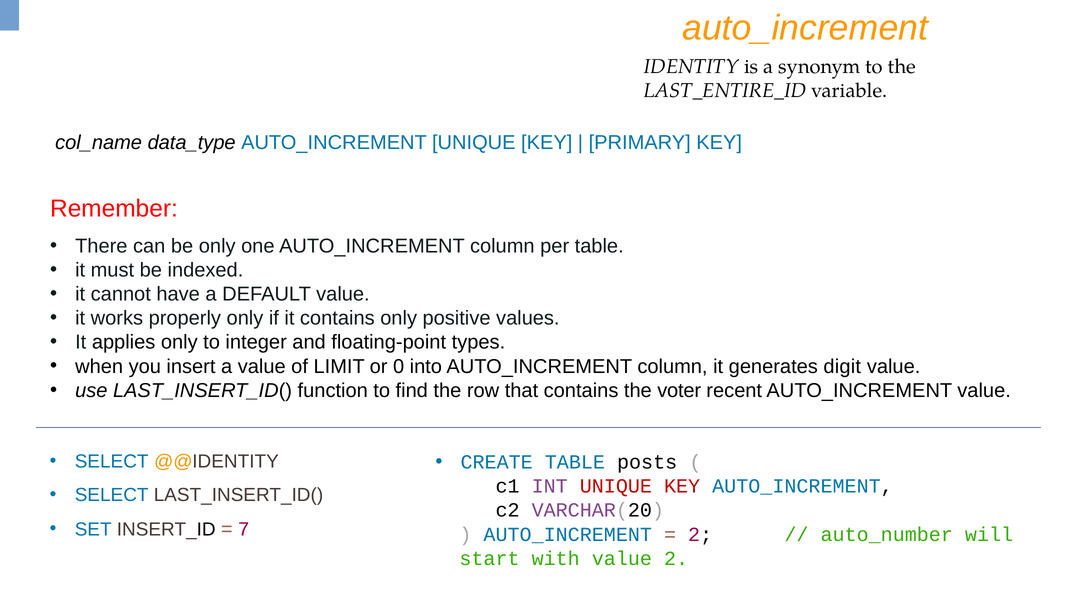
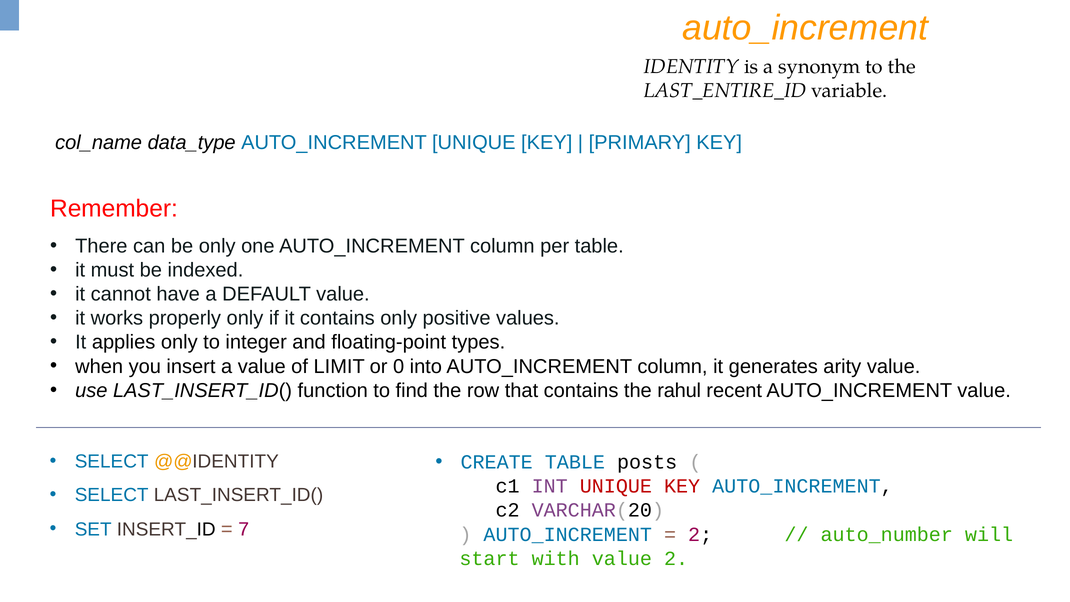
digit: digit -> arity (842, 366)
voter: voter -> rahul (679, 390)
